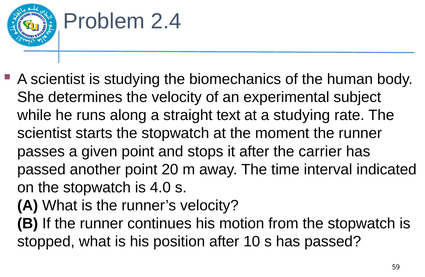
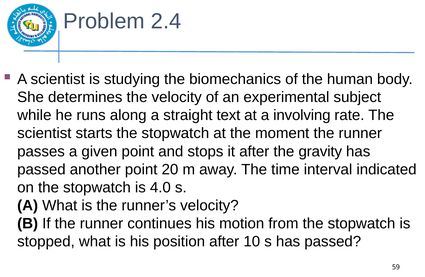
a studying: studying -> involving (302, 115)
carrier: carrier -> gravity (320, 151)
